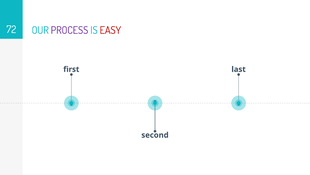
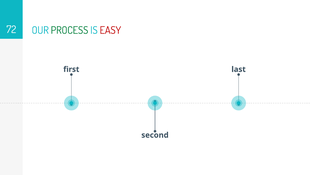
PROCESS colour: purple -> green (69, 30)
